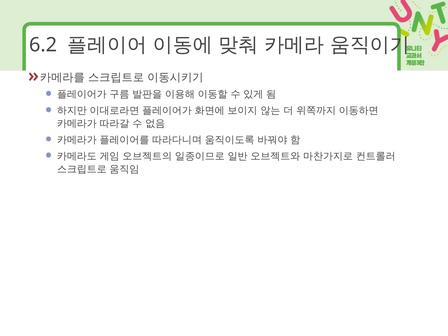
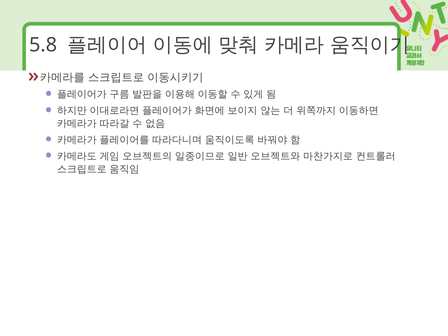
6.2: 6.2 -> 5.8 (43, 45)
